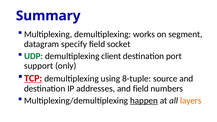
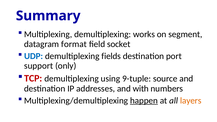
specify: specify -> format (74, 44)
UDP colour: green -> blue (34, 56)
client: client -> fields (111, 56)
TCP underline: present -> none (33, 78)
8-tuple: 8-tuple -> 9-tuple (137, 79)
and field: field -> with (141, 89)
